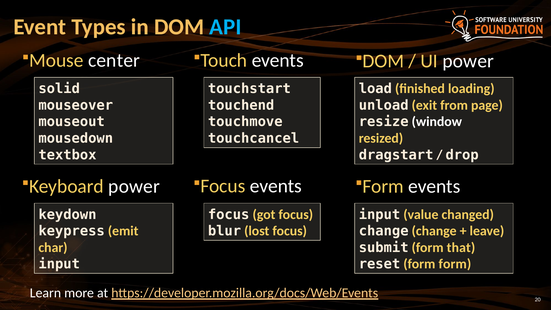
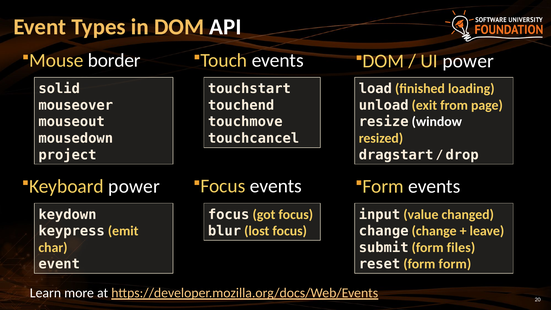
API colour: light blue -> white (225, 27)
center: center -> border (114, 60)
textbox: textbox -> project (67, 155)
that: that -> files (461, 248)
input: input -> event (59, 264)
